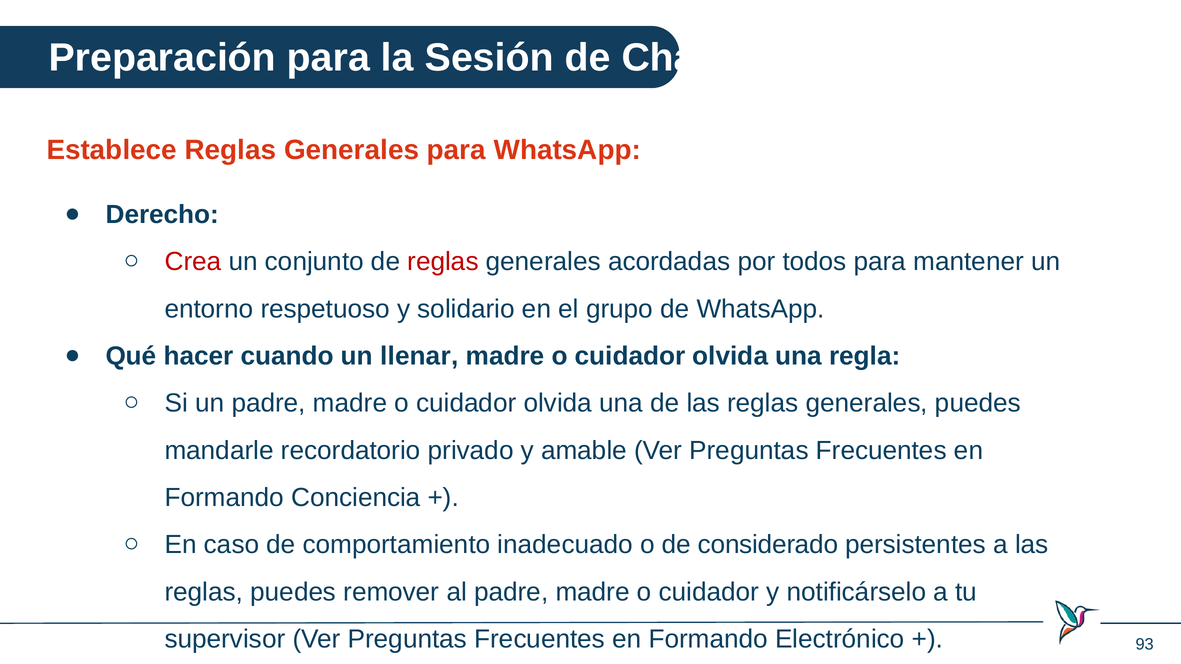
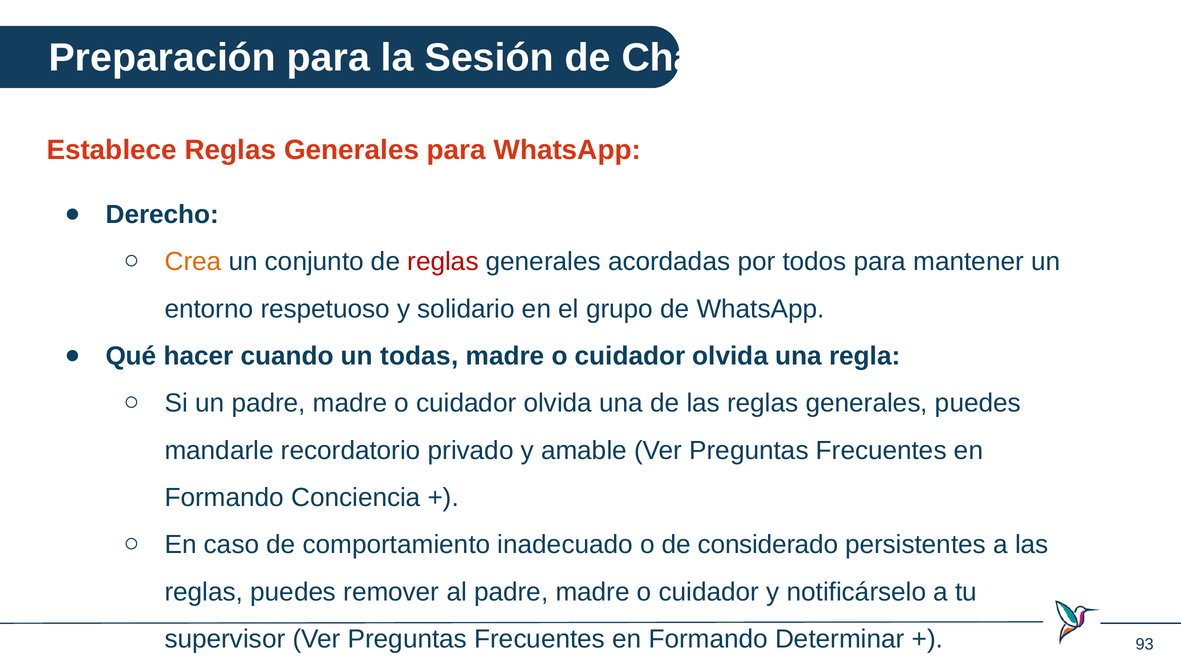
Crea colour: red -> orange (193, 262)
llenar: llenar -> todas (419, 356)
Electrónico: Electrónico -> Determinar (840, 639)
